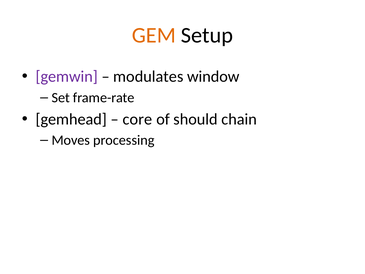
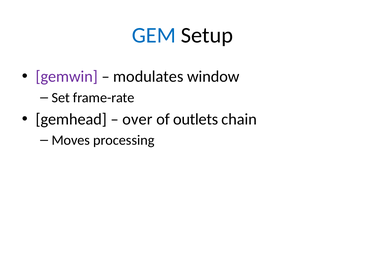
GEM colour: orange -> blue (154, 35)
core: core -> over (137, 119)
should: should -> outlets (196, 119)
